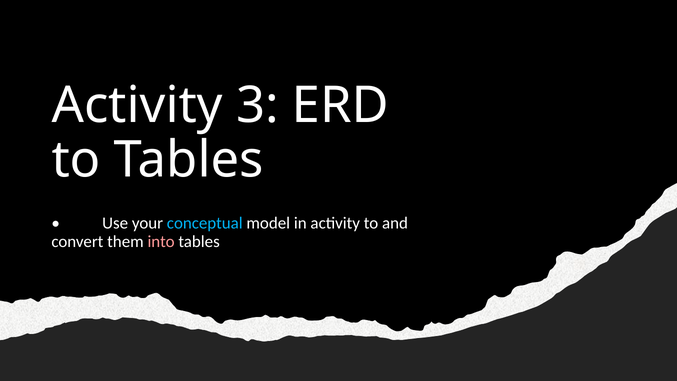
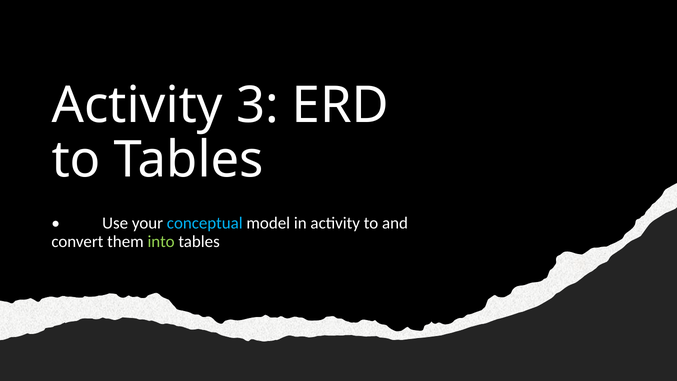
into colour: pink -> light green (161, 241)
